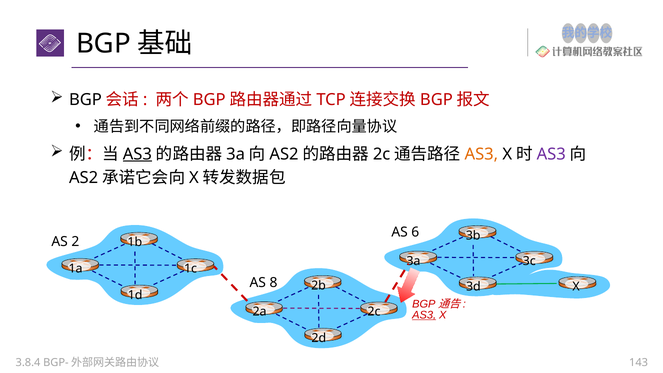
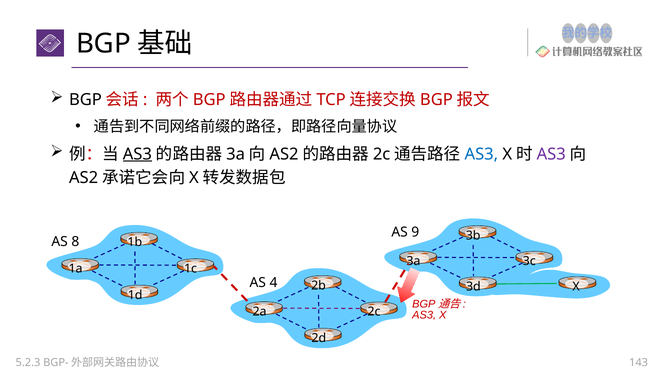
AS3 colour: orange -> blue (481, 154)
6: 6 -> 9 (415, 232)
2: 2 -> 8 (75, 242)
8: 8 -> 4 (273, 283)
AS3 underline: present -> none (424, 315)
3.8.4: 3.8.4 -> 5.2.3 (28, 363)
